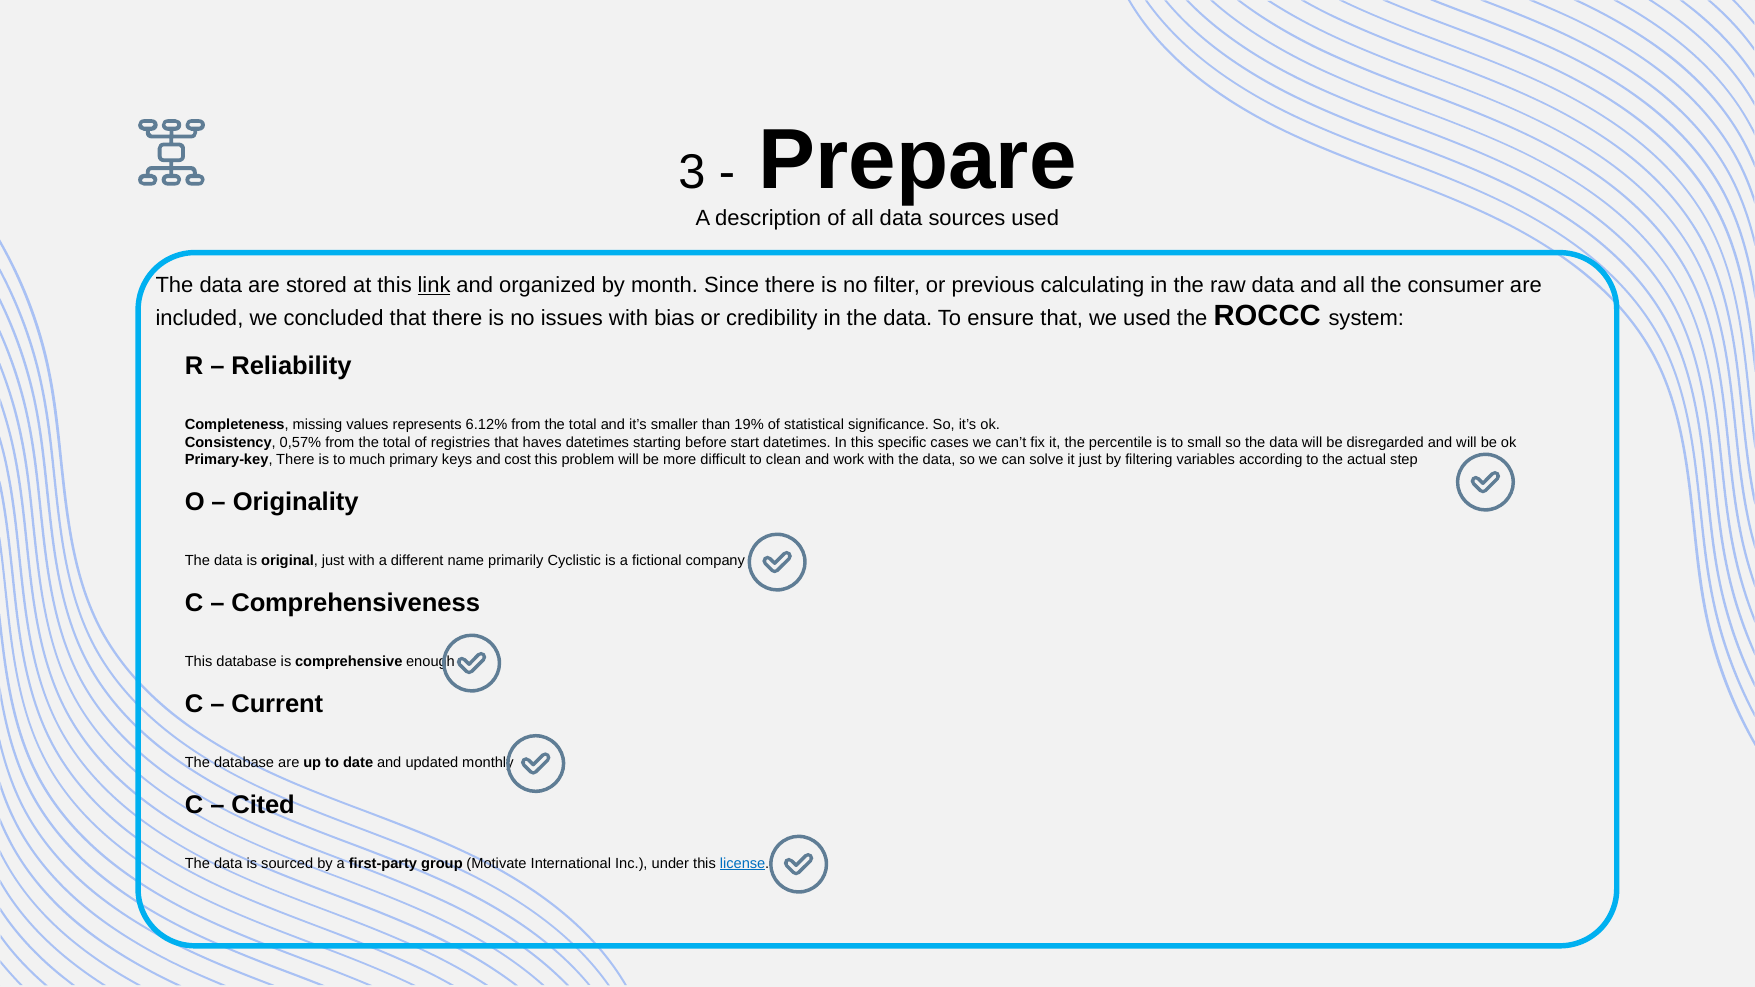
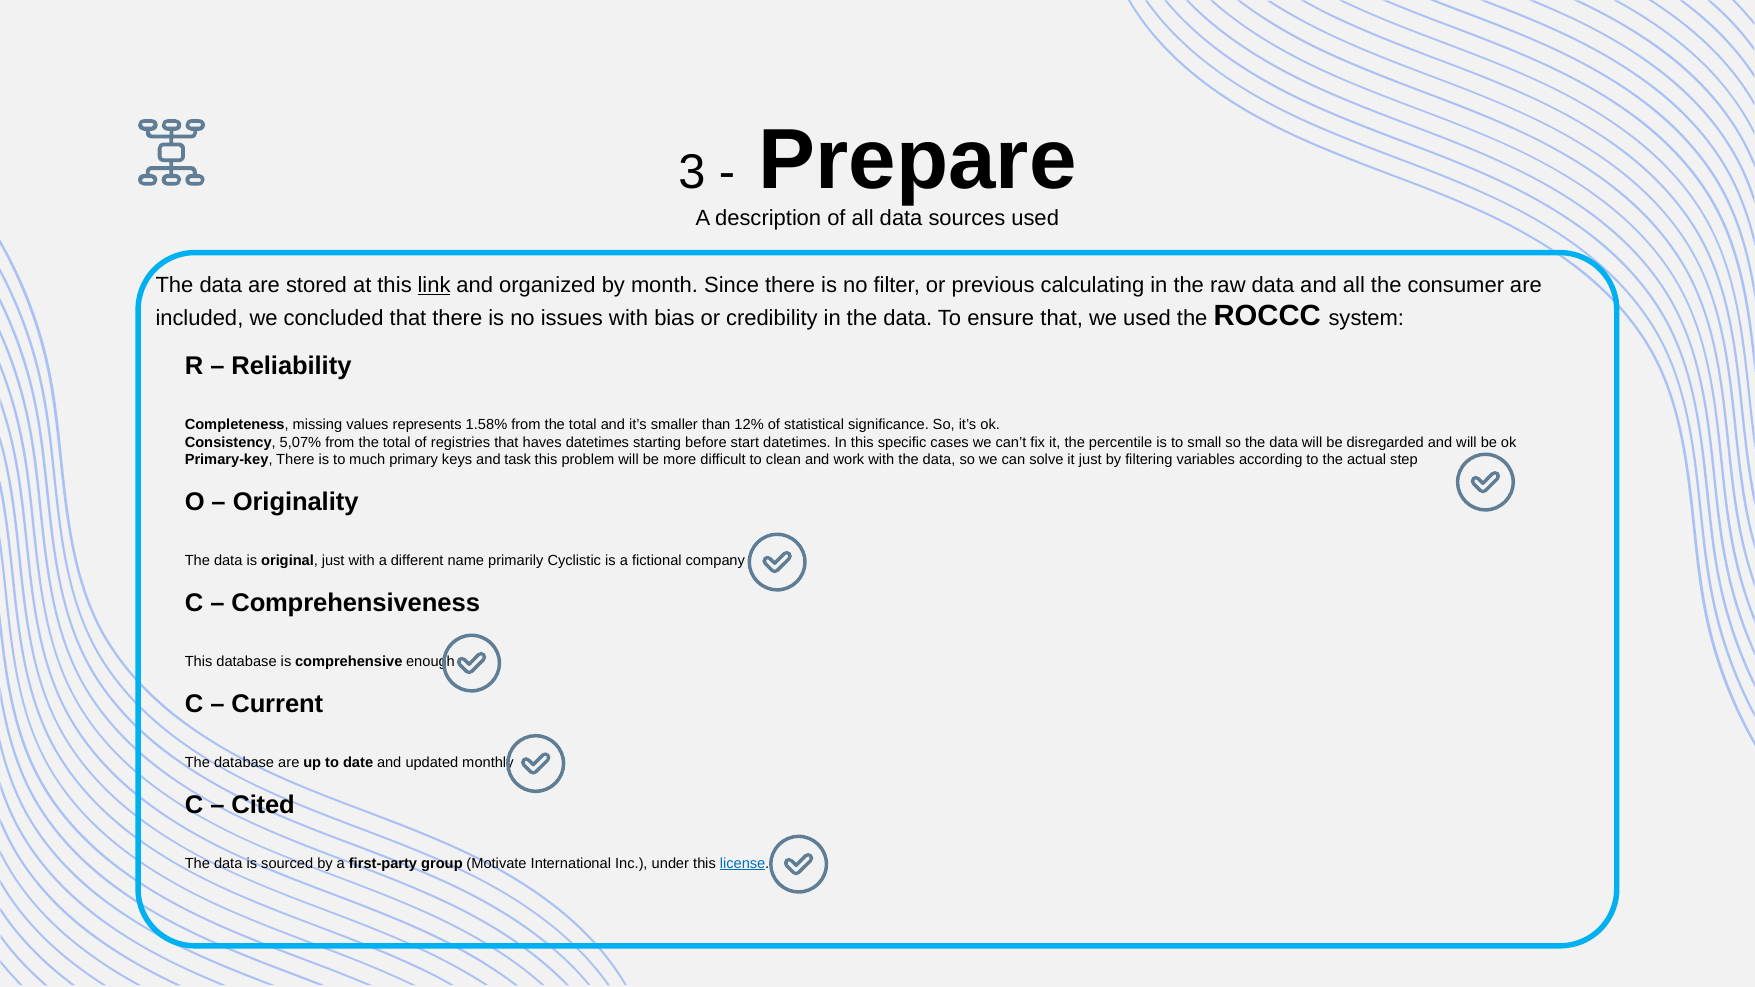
6.12%: 6.12% -> 1.58% (487, 425)
19%: 19% -> 12% (749, 425)
0,57%: 0,57% -> 5,07% (300, 442)
cost: cost -> task (518, 460)
